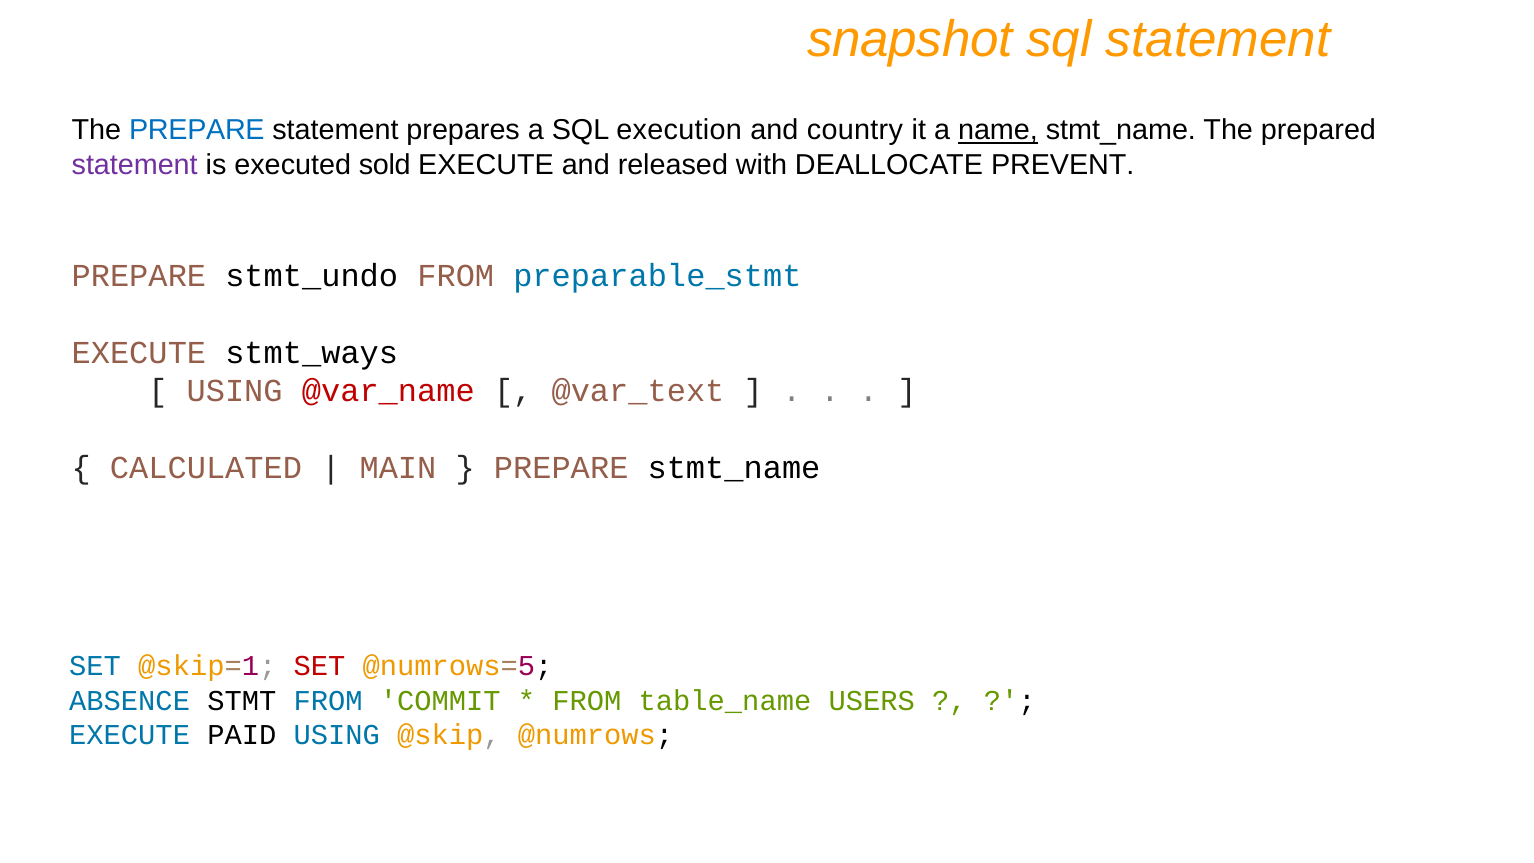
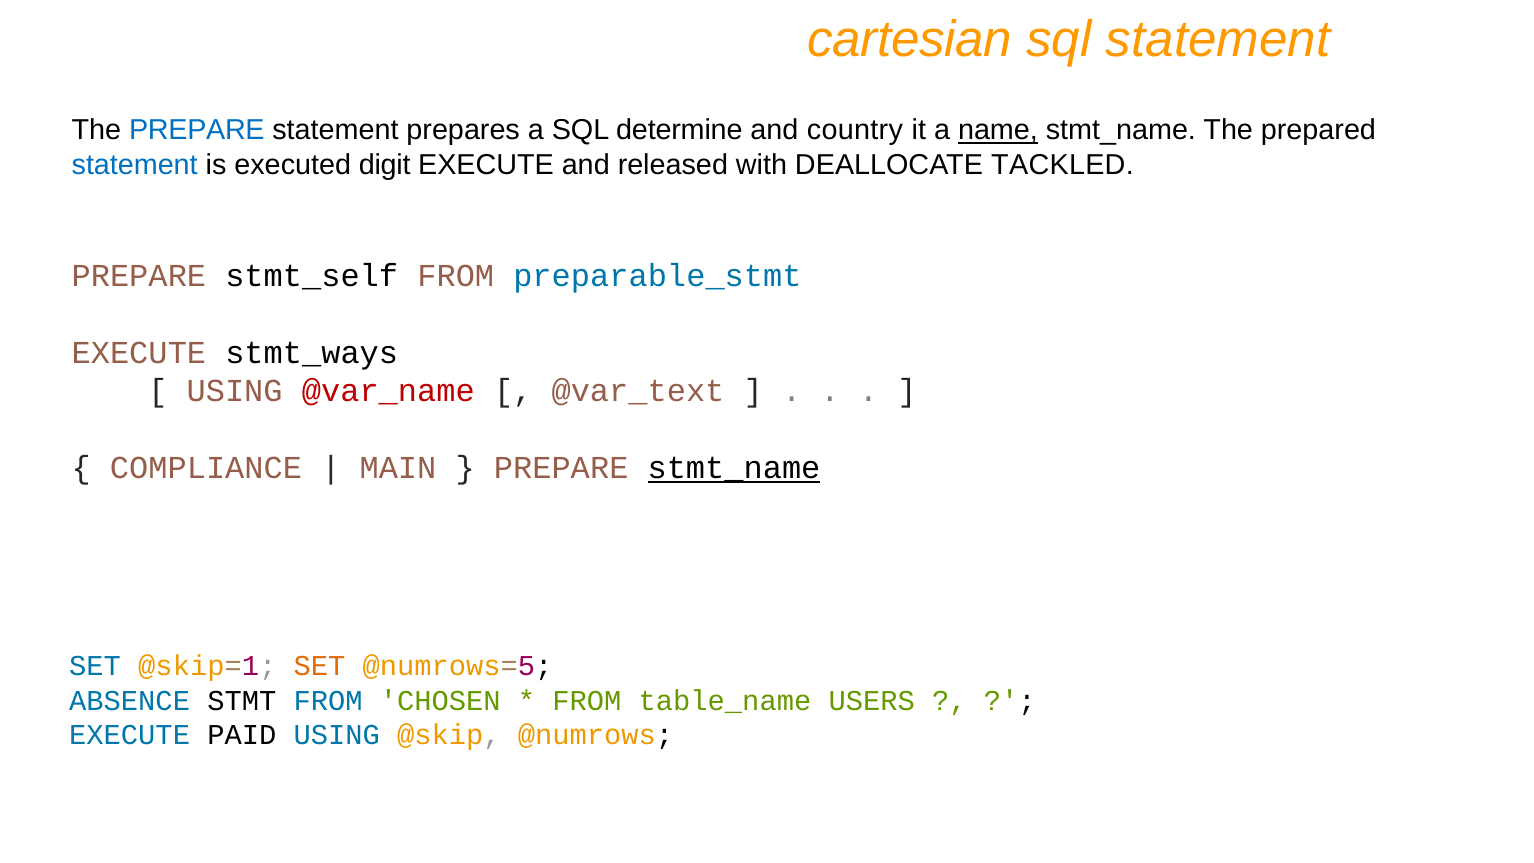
snapshot: snapshot -> cartesian (910, 40)
execution: execution -> determine (679, 130)
statement colour: purple -> blue (135, 165)
sold: sold -> digit (385, 165)
PREVENT: PREVENT -> TACKLED (1063, 165)
stmt_undo: stmt_undo -> stmt_self (312, 276)
CALCULATED: CALCULATED -> COMPLIANCE (206, 468)
stmt_name underline: none -> present (734, 468)
SET colour: red -> orange (319, 666)
COMMIT: COMMIT -> CHOSEN (440, 701)
